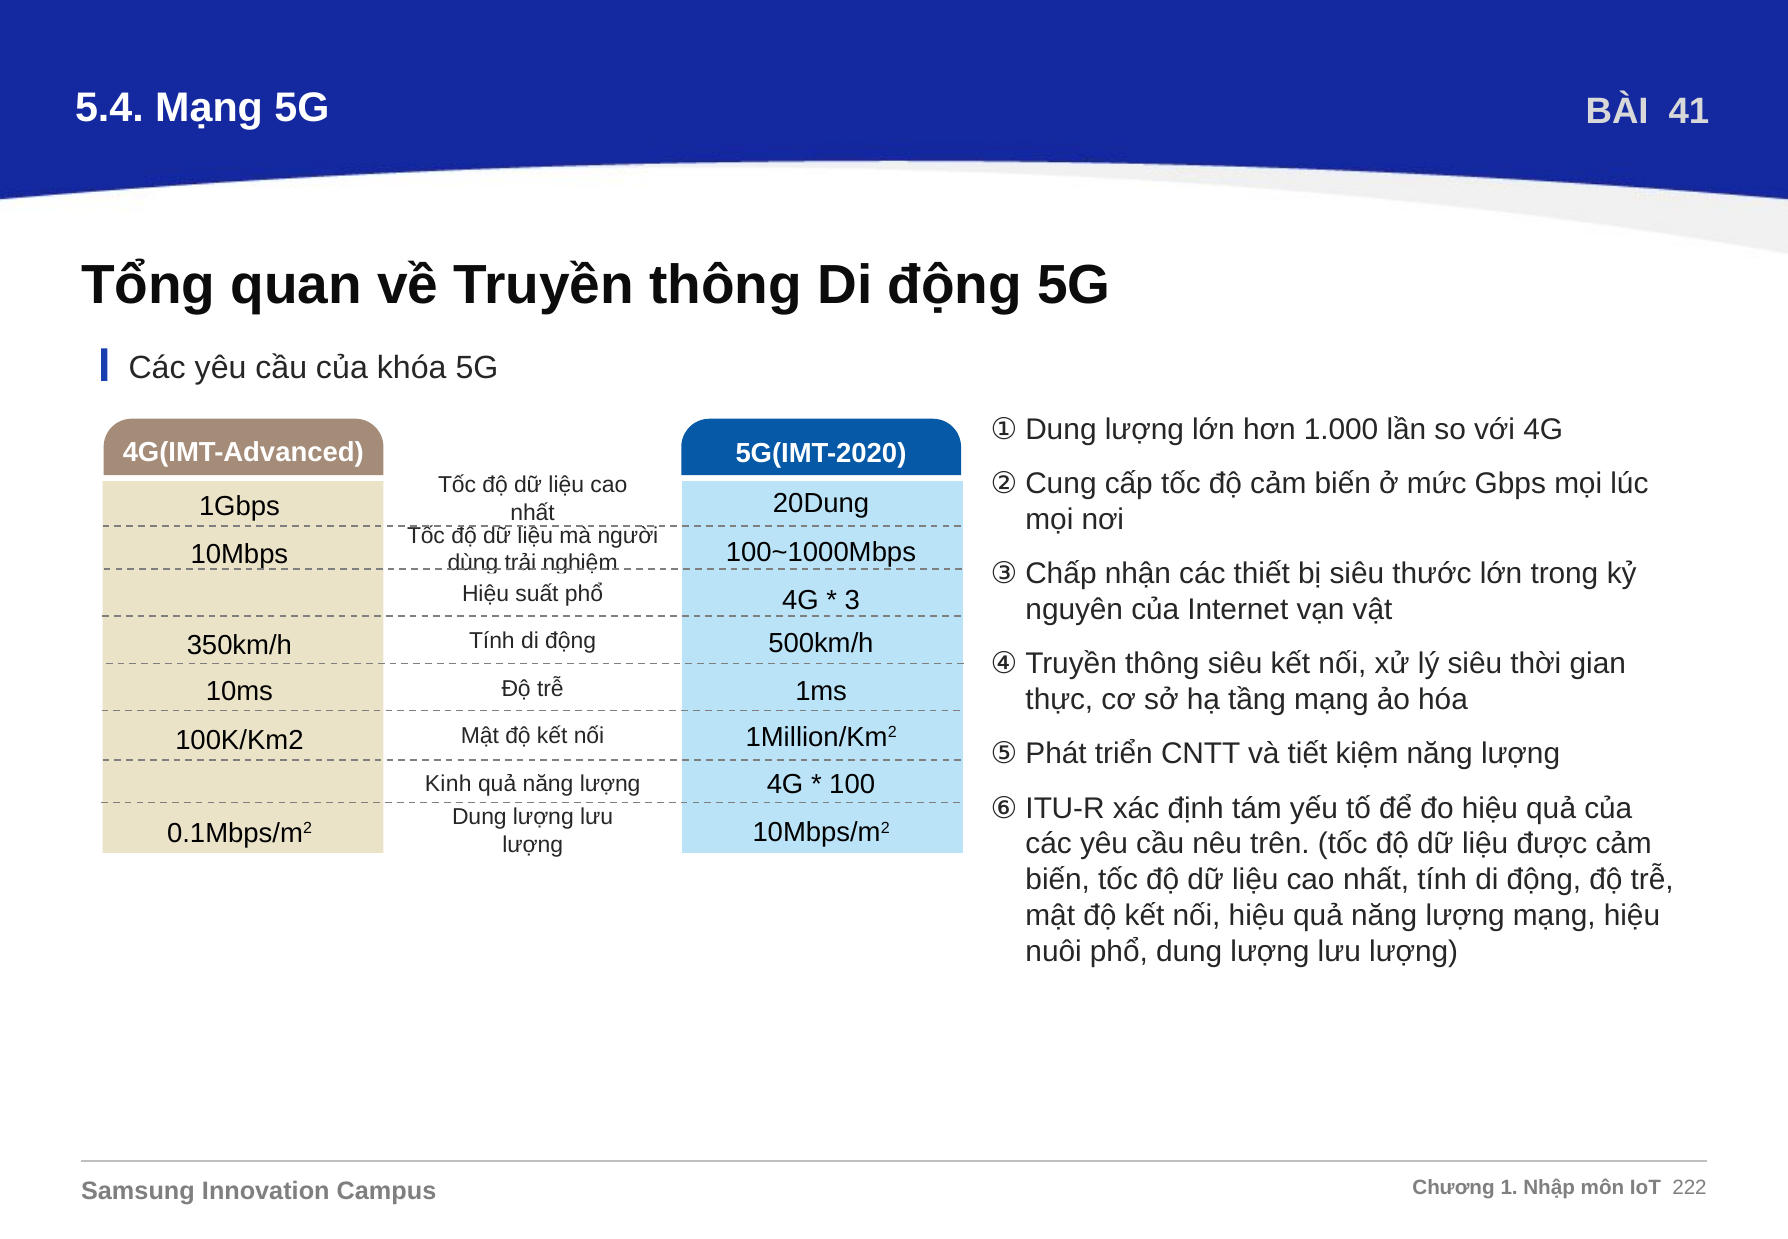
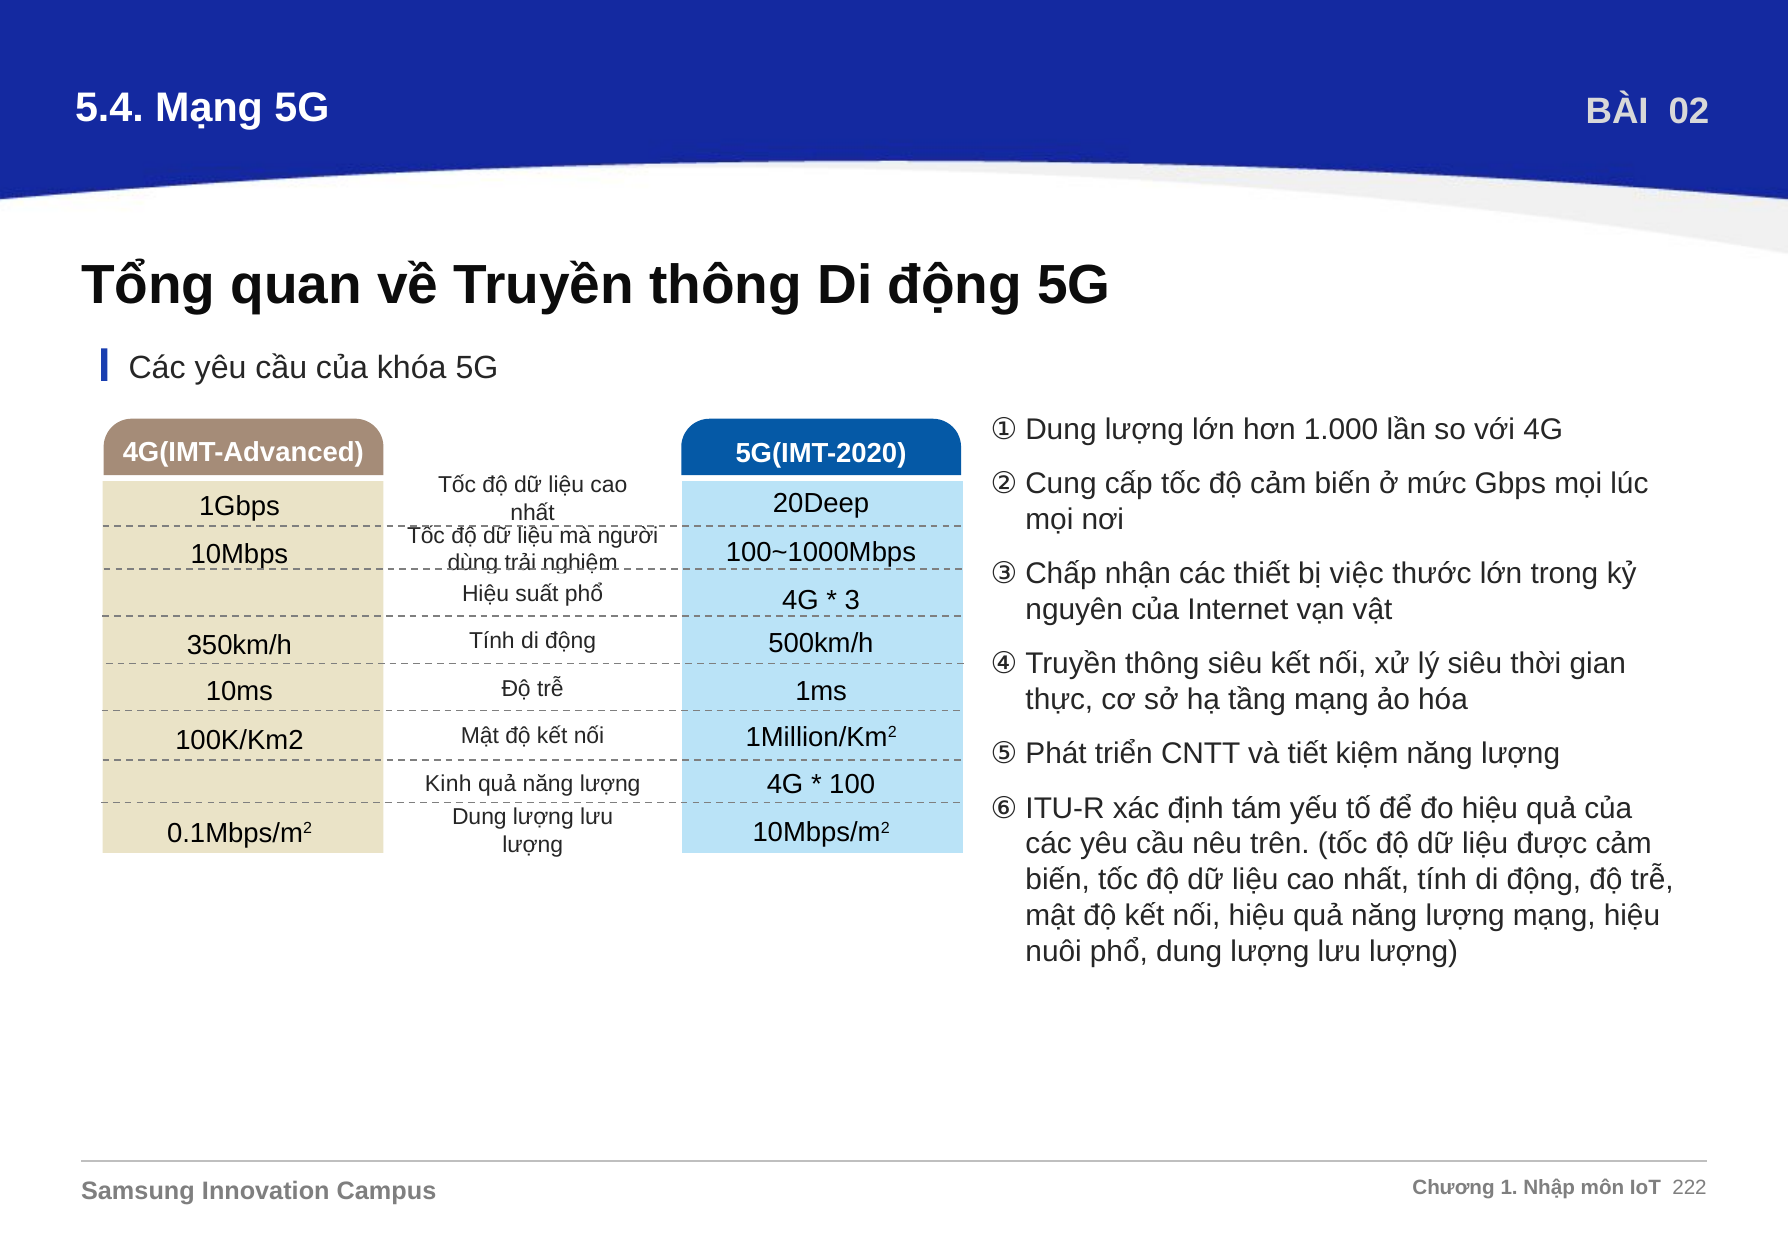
41: 41 -> 02 (1689, 111)
20Dung: 20Dung -> 20Deep (821, 503)
bị siêu: siêu -> việc (1357, 574)
